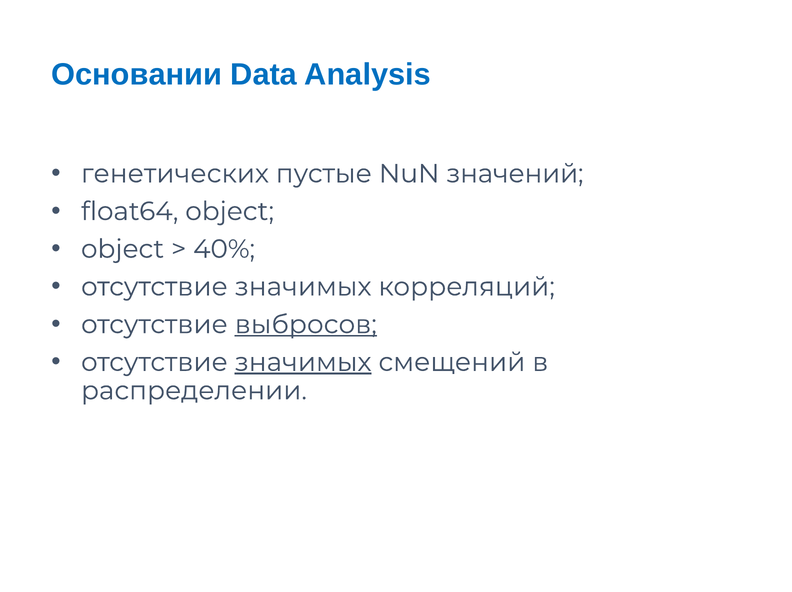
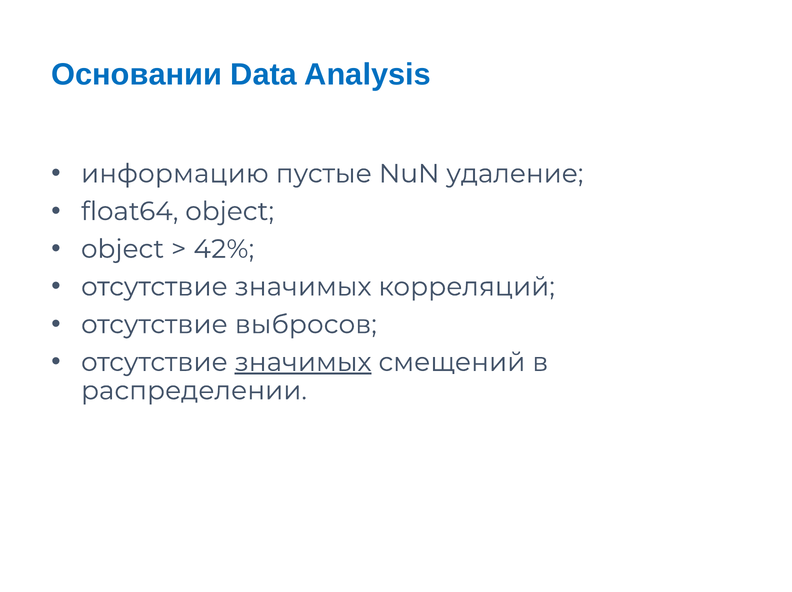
генетических: генетических -> информацию (175, 174)
значений: значений -> удаление (515, 174)
40%: 40% -> 42% (224, 249)
выбросов underline: present -> none (306, 325)
